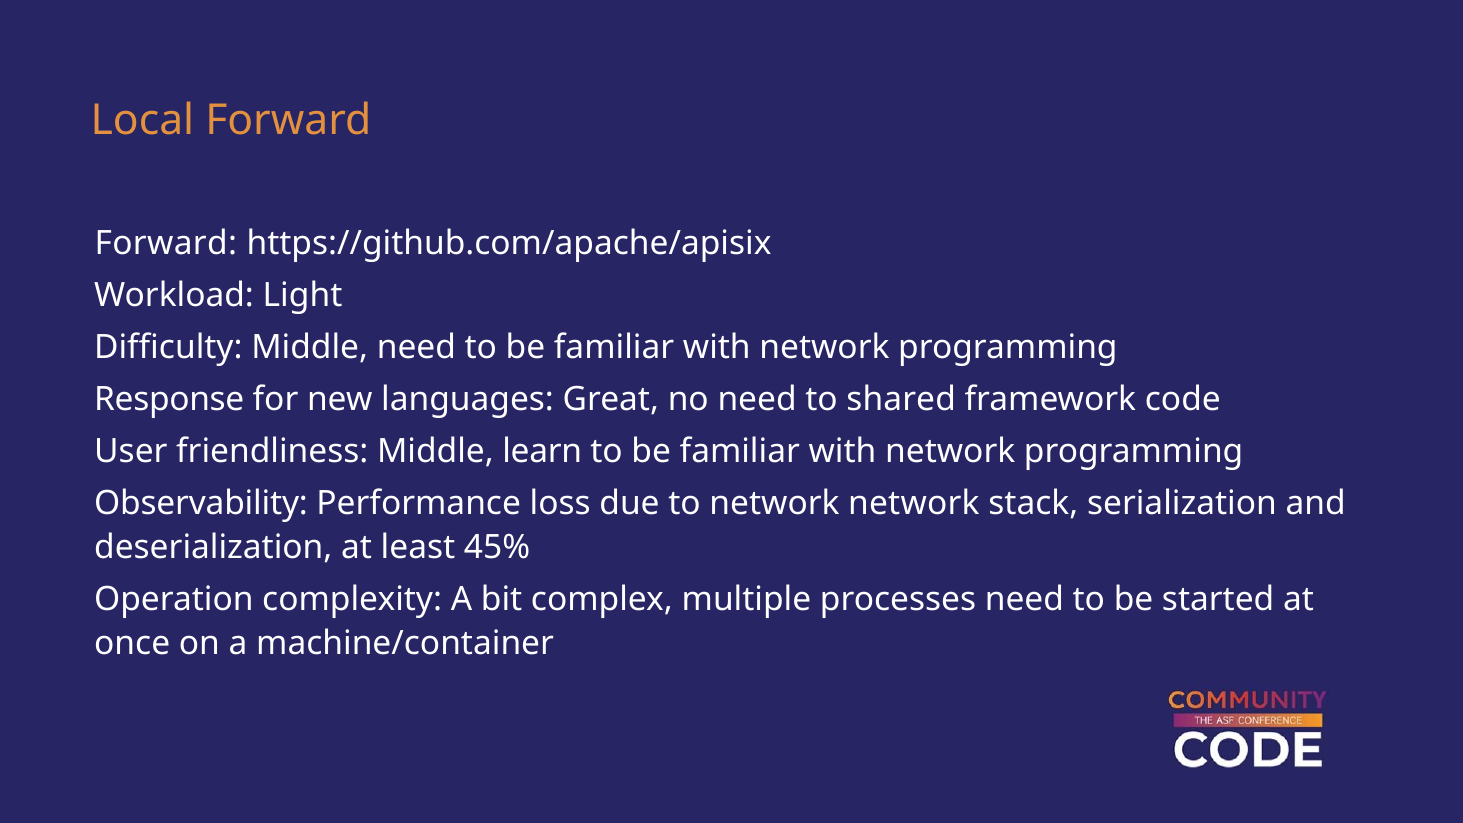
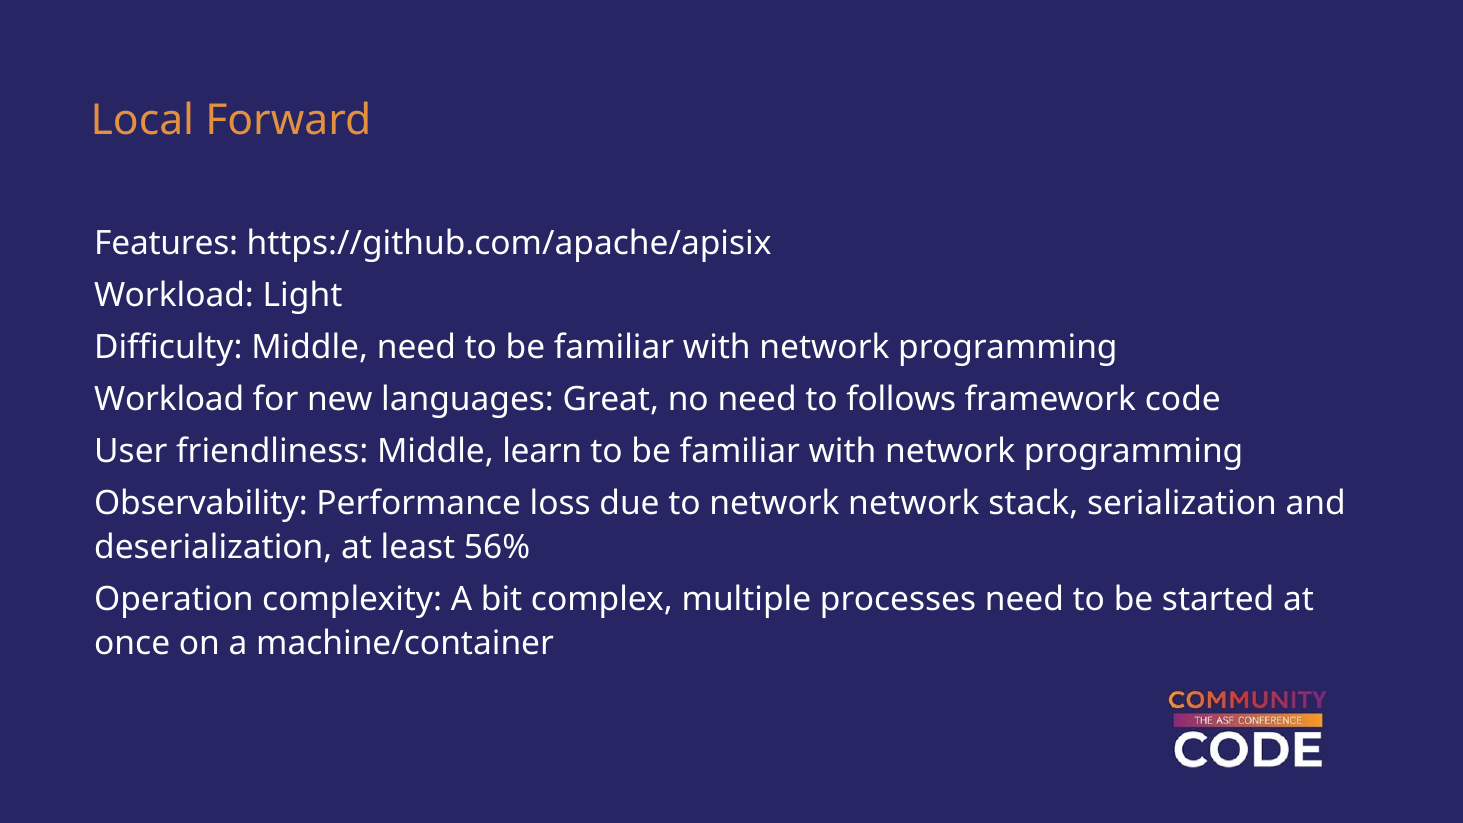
Forward: Forward -> Features (166, 244)
Response: Response -> Workload (169, 399)
shared: shared -> follows (901, 399)
45%: 45% -> 56% (497, 547)
